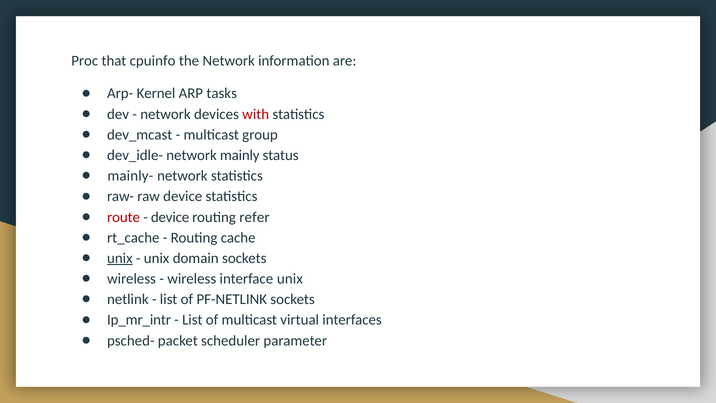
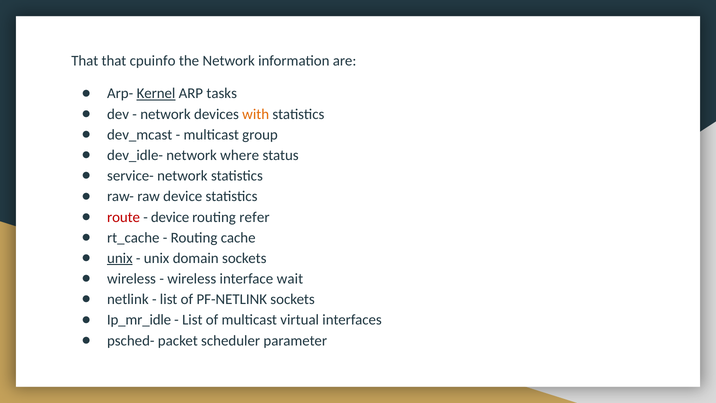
Proc: Proc -> That (85, 61)
Kernel underline: none -> present (156, 93)
with colour: red -> orange (256, 114)
mainly: mainly -> where (240, 155)
mainly-: mainly- -> service- (130, 176)
interface unix: unix -> wait (290, 279)
Ip_mr_intr: Ip_mr_intr -> Ip_mr_idle (139, 320)
